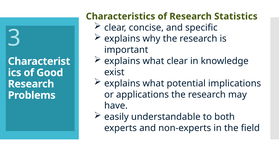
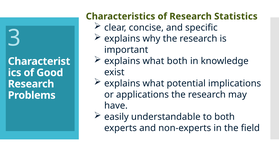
what clear: clear -> both (177, 61)
